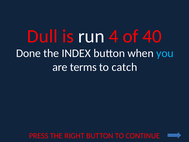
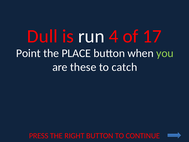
40: 40 -> 17 (152, 36)
Done: Done -> Point (28, 53)
INDEX: INDEX -> PLACE (76, 53)
you colour: light blue -> light green (165, 53)
terms: terms -> these (83, 67)
